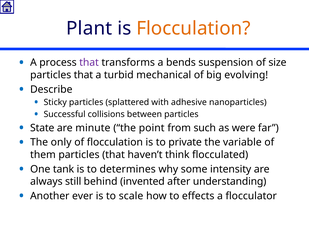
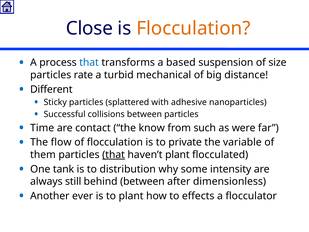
Plant: Plant -> Close (89, 28)
that colour: purple -> blue (89, 63)
bends: bends -> based (181, 63)
that: that -> rate (83, 75)
evolving: evolving -> distance (246, 75)
Describe: Describe -> Different (51, 89)
State: State -> Time (42, 128)
minute: minute -> contact (93, 128)
point: point -> know (152, 128)
only: only -> flow (61, 142)
that underline: none -> present (114, 155)
haven’t think: think -> plant (177, 155)
determines: determines -> distribution (128, 169)
behind invented: invented -> between (142, 181)
understanding: understanding -> dimensionless (230, 181)
to scale: scale -> plant (131, 196)
